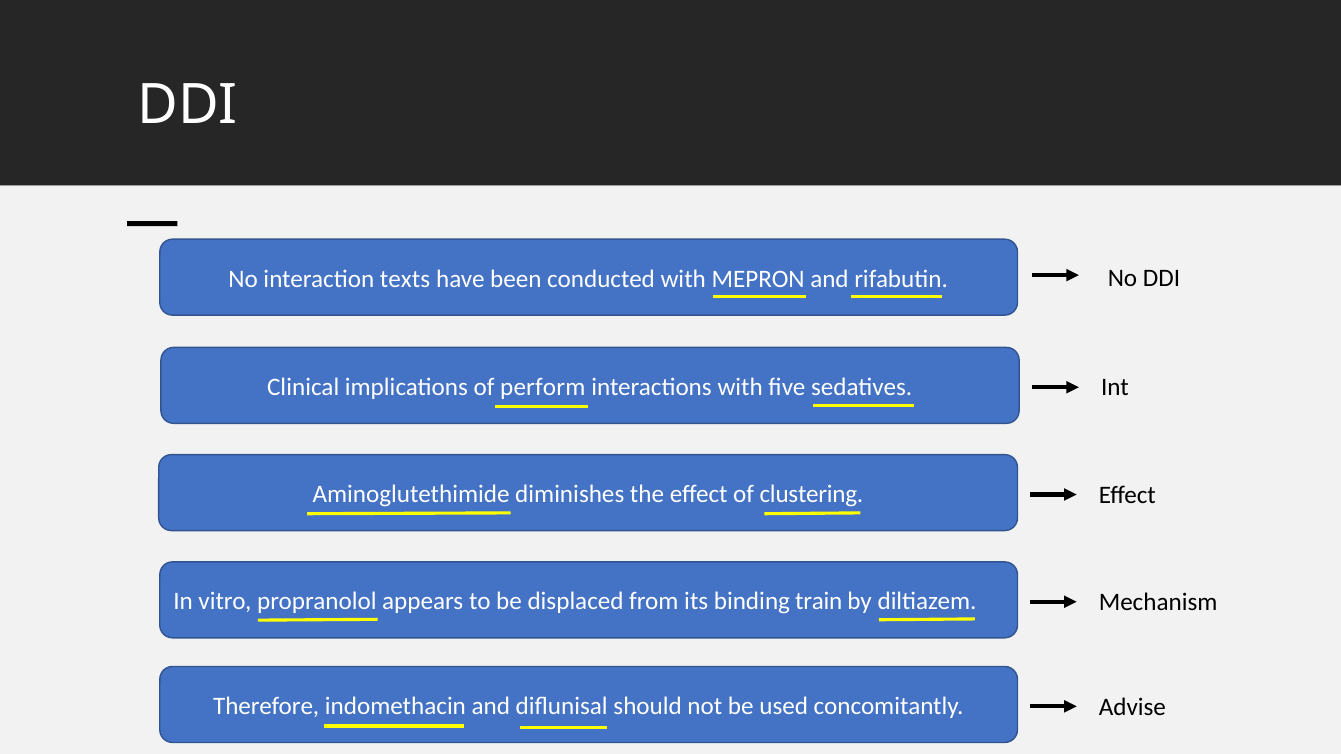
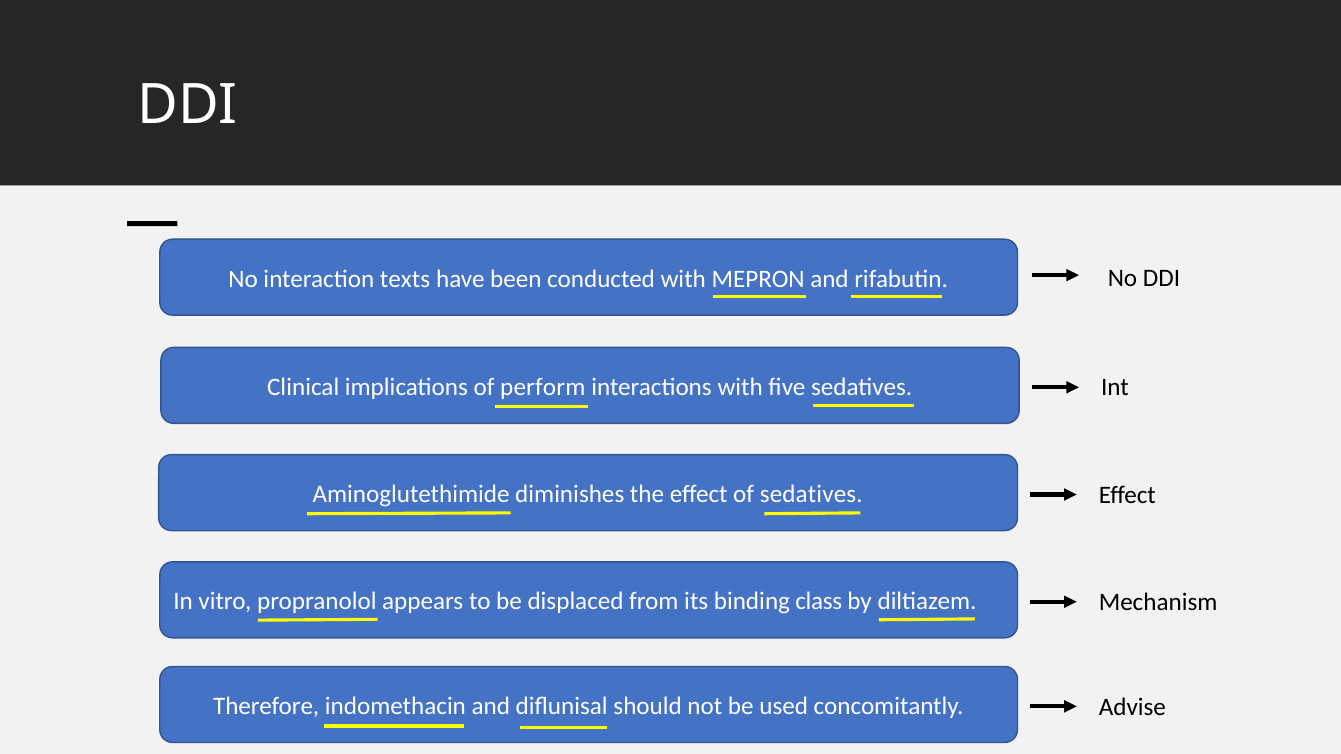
of clustering: clustering -> sedatives (811, 495)
train: train -> class (819, 602)
